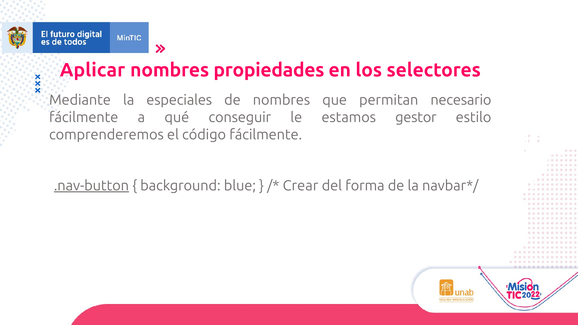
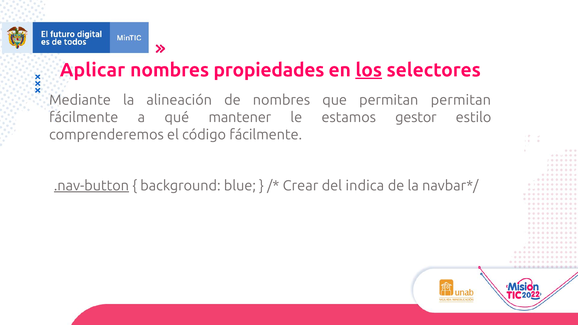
los underline: none -> present (369, 70)
especiales: especiales -> alineación (179, 100)
permitan necesario: necesario -> permitan (461, 100)
conseguir: conseguir -> mantener (240, 117)
forma: forma -> indica (365, 186)
